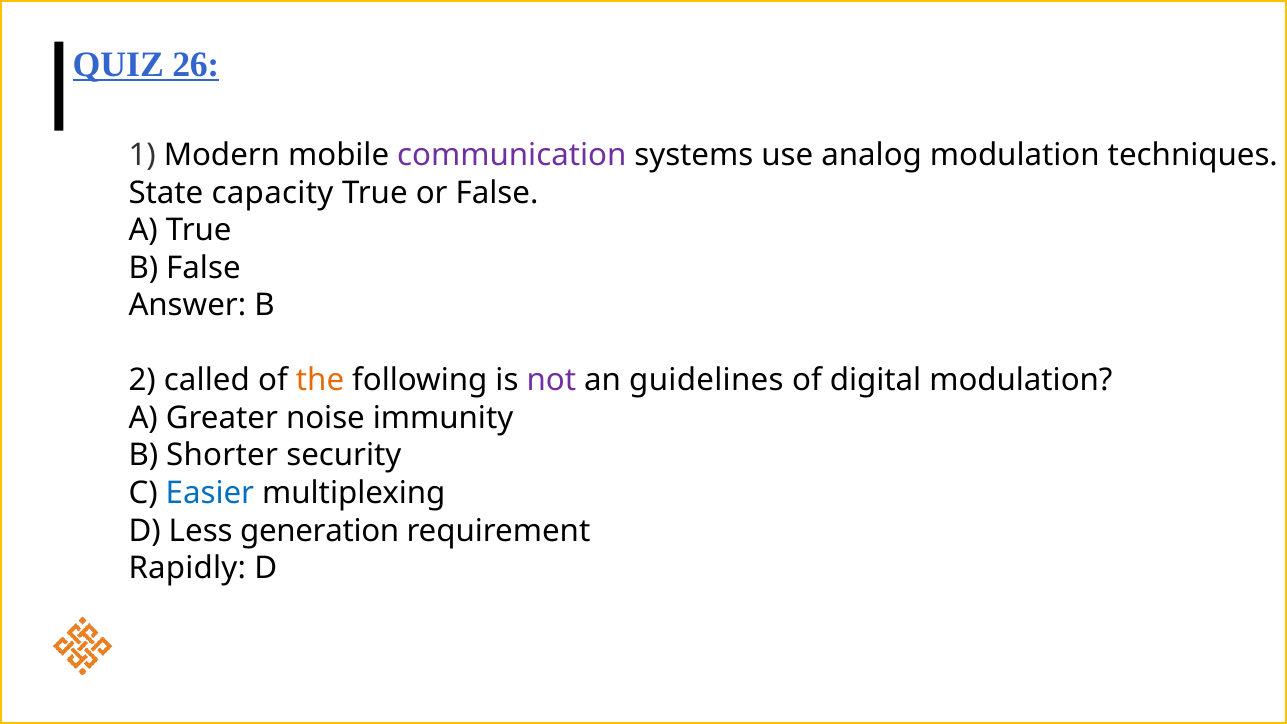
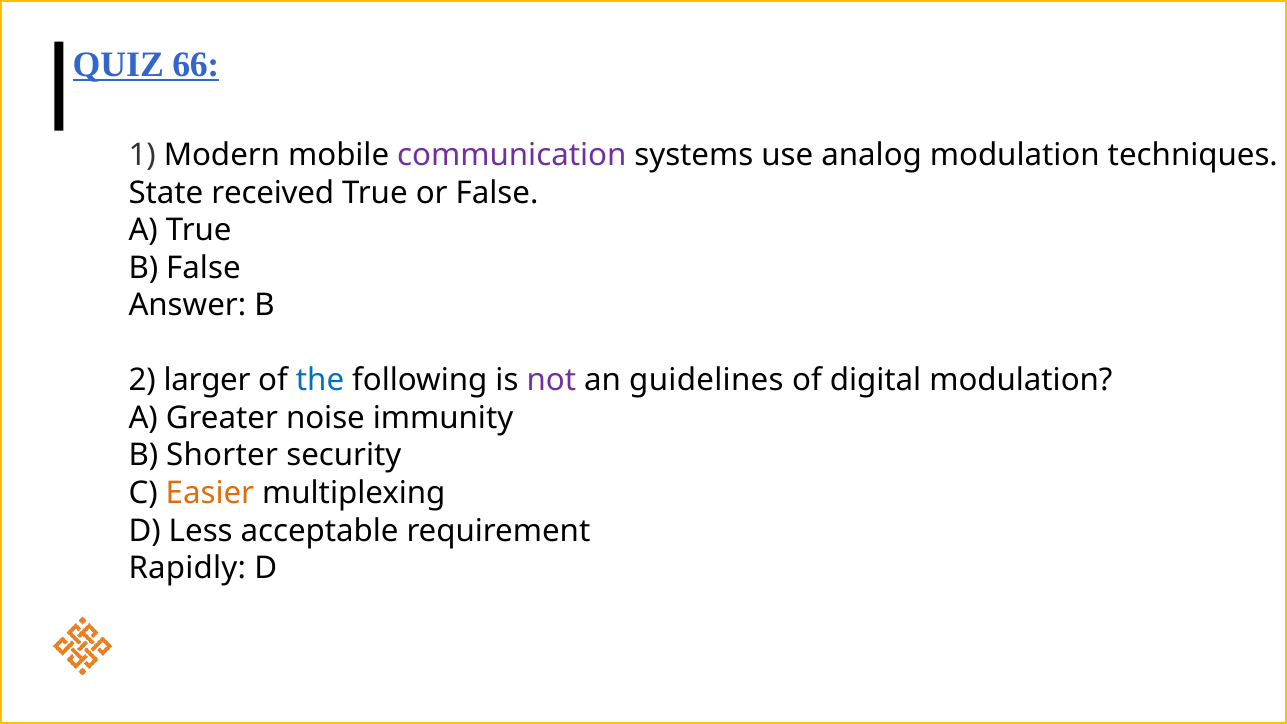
26: 26 -> 66 (196, 64)
capacity: capacity -> received (273, 193)
called: called -> larger (207, 380)
the colour: orange -> blue (320, 380)
Easier colour: blue -> orange (210, 493)
generation: generation -> acceptable (320, 531)
